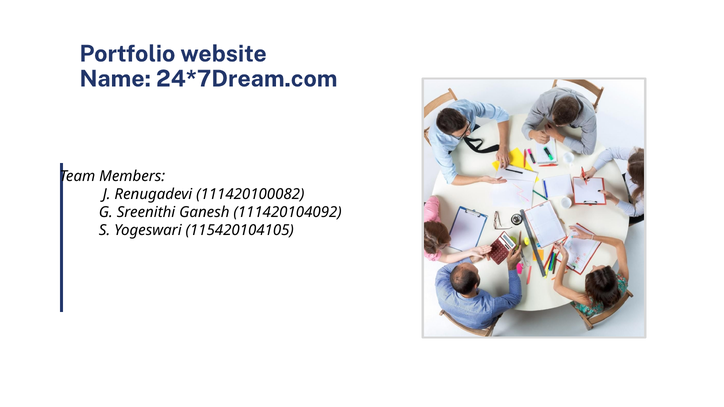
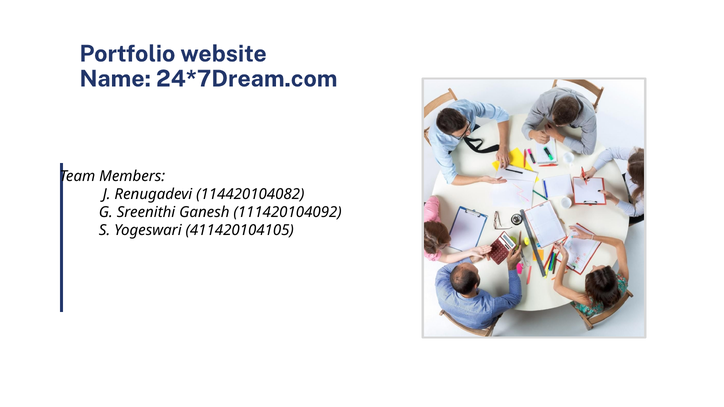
111420100082: 111420100082 -> 114420104082 (250, 194)
115420104105: 115420104105 -> 411420104105 (240, 231)
